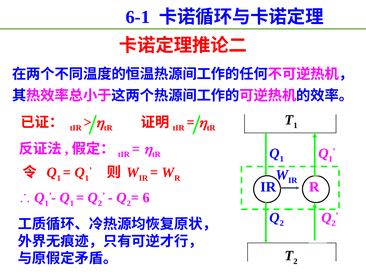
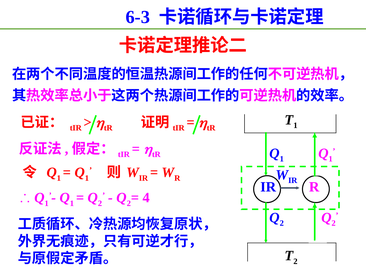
6-1: 6-1 -> 6-3 (138, 17)
6: 6 -> 4 (146, 197)
